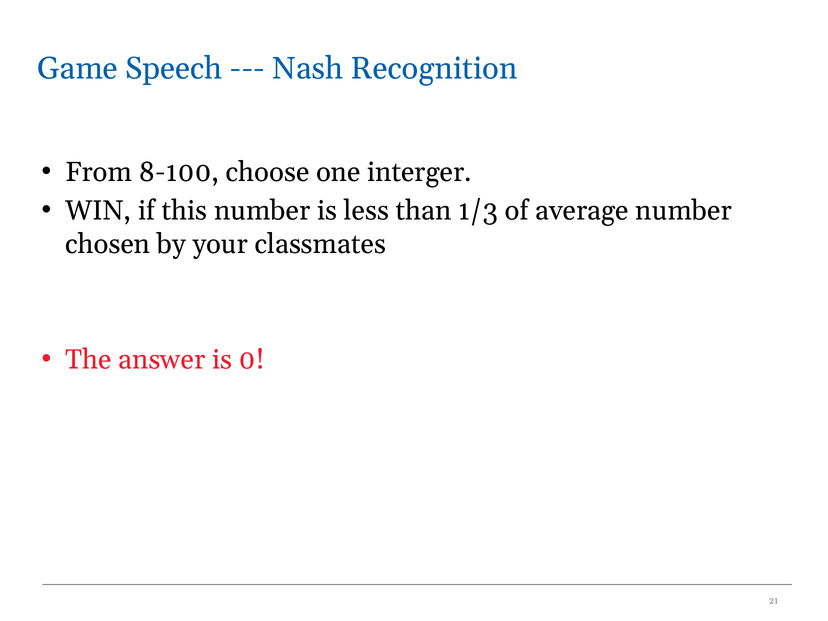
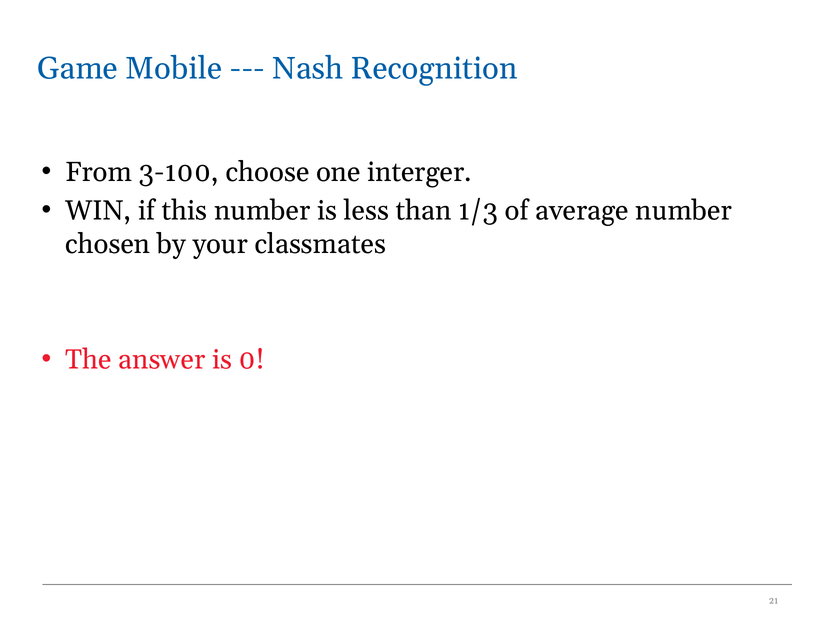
Speech: Speech -> Mobile (174, 68)
8-100: 8-100 -> 3-100 (179, 172)
